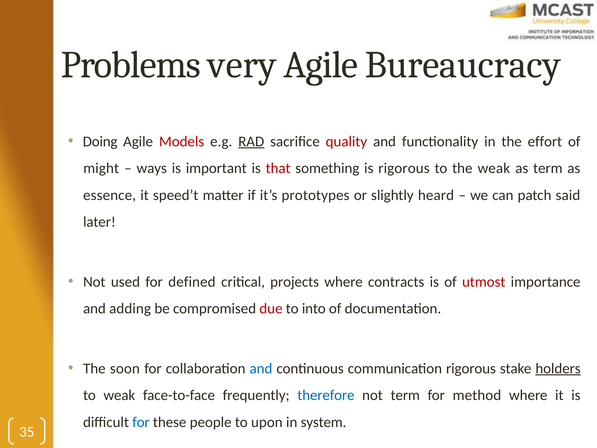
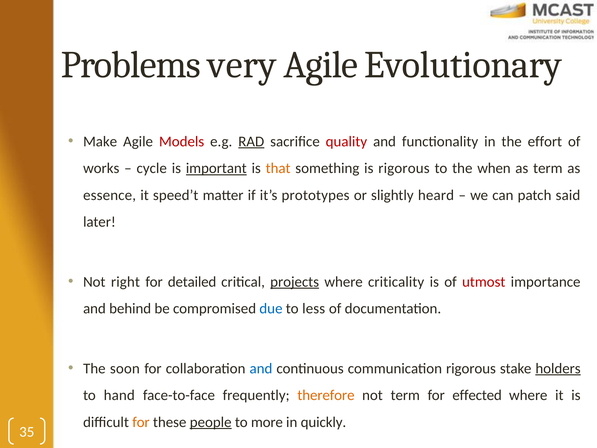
Bureaucracy: Bureaucracy -> Evolutionary (463, 65)
Doing: Doing -> Make (100, 141)
might: might -> works (101, 168)
ways: ways -> cycle (152, 168)
important underline: none -> present (216, 168)
that colour: red -> orange (278, 168)
the weak: weak -> when (494, 168)
used: used -> right (125, 282)
defined: defined -> detailed (192, 282)
projects underline: none -> present (295, 282)
contracts: contracts -> criticality (396, 282)
adding: adding -> behind (130, 308)
due colour: red -> blue (271, 308)
into: into -> less (314, 308)
to weak: weak -> hand (119, 395)
therefore colour: blue -> orange (326, 395)
method: method -> effected (477, 395)
for colour: blue -> orange (141, 422)
people underline: none -> present (211, 422)
upon: upon -> more (267, 422)
system: system -> quickly (323, 422)
